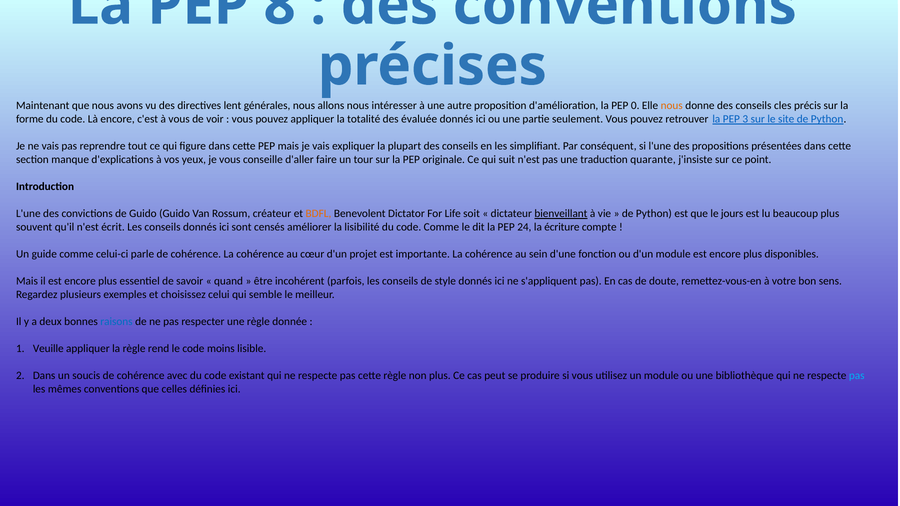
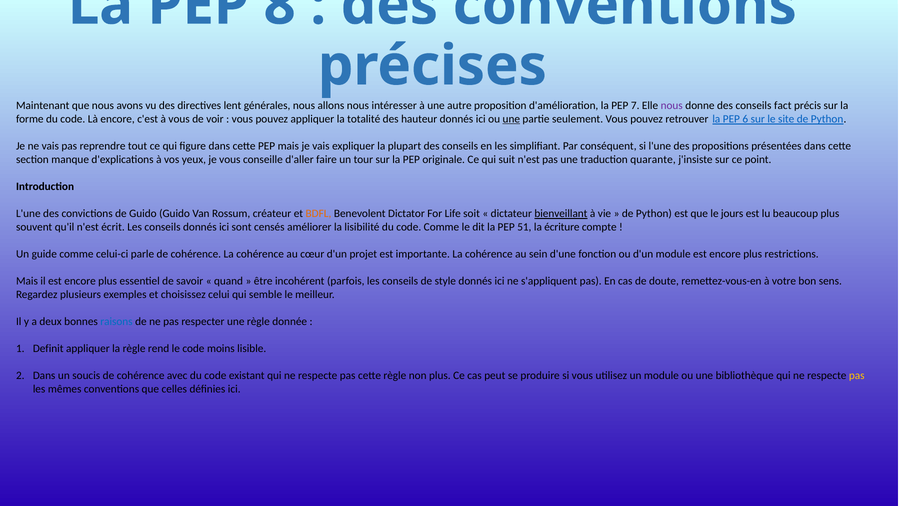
0: 0 -> 7 (635, 106)
nous colour: orange -> purple (672, 106)
cles: cles -> fact (783, 106)
évaluée: évaluée -> hauteur (419, 119)
une underline: none -> present (511, 119)
3: 3 -> 6 (745, 119)
24: 24 -> 51 (524, 227)
disponibles: disponibles -> restrictions (792, 254)
Veuille: Veuille -> Definit (48, 349)
pas colour: light blue -> yellow (857, 376)
